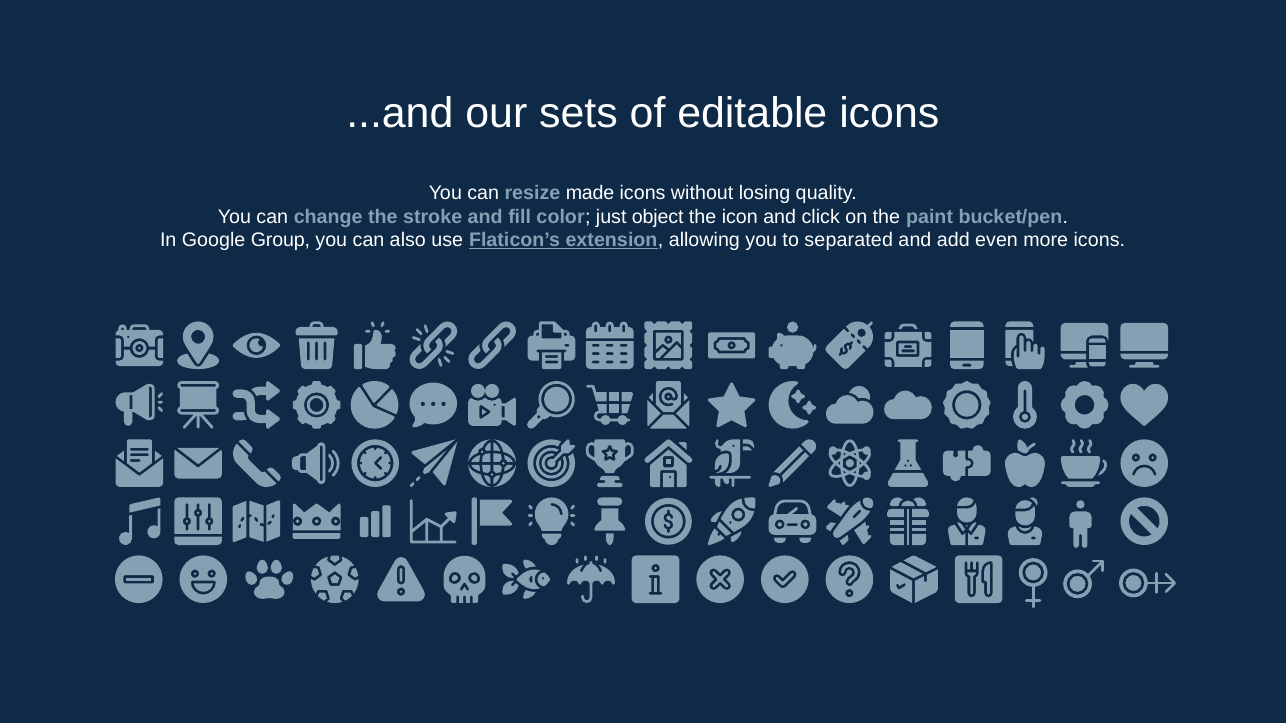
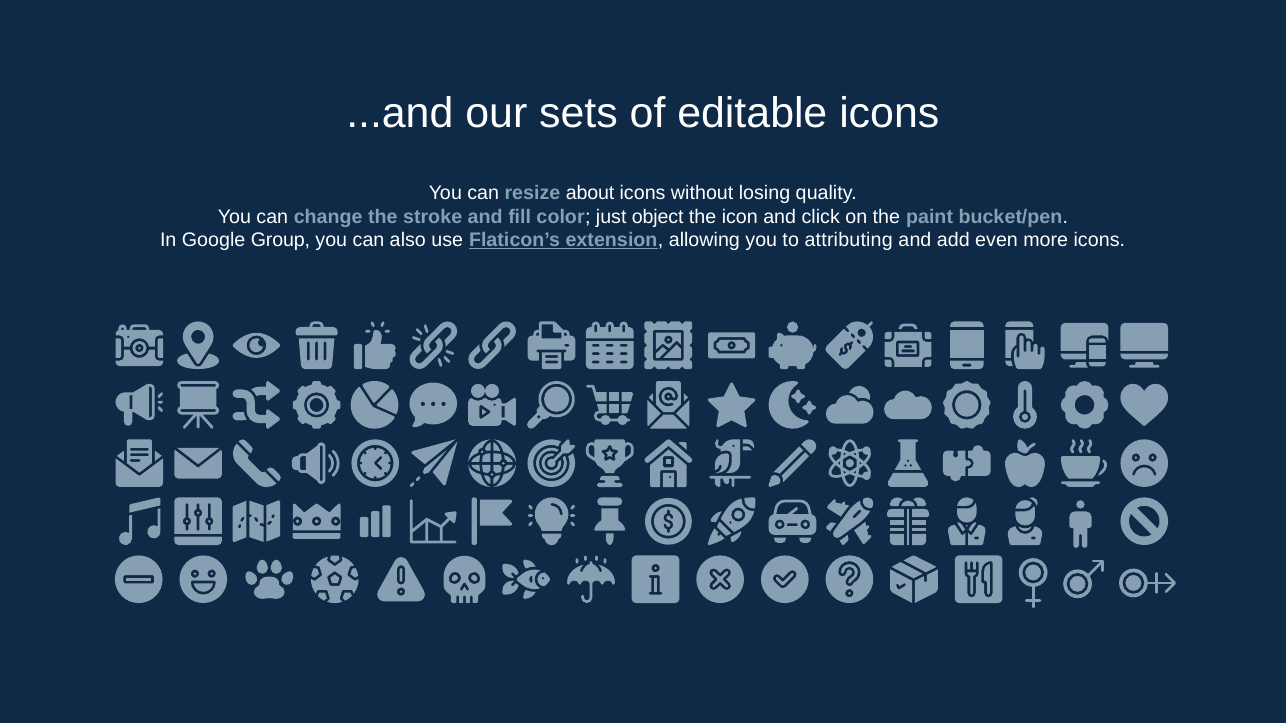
made: made -> about (590, 193)
separated: separated -> attributing (849, 240)
